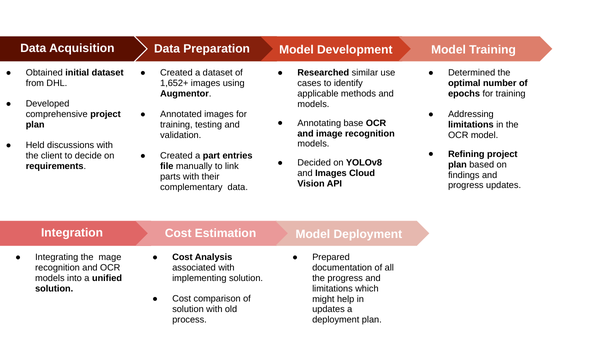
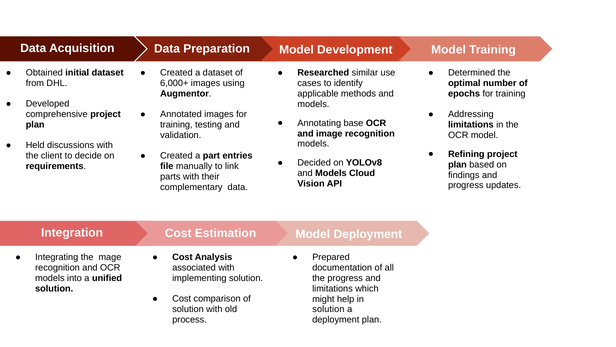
1,652+: 1,652+ -> 6,000+ (174, 83)
Images: Images -> Models (331, 173)
updates: updates -> solution (328, 309)
